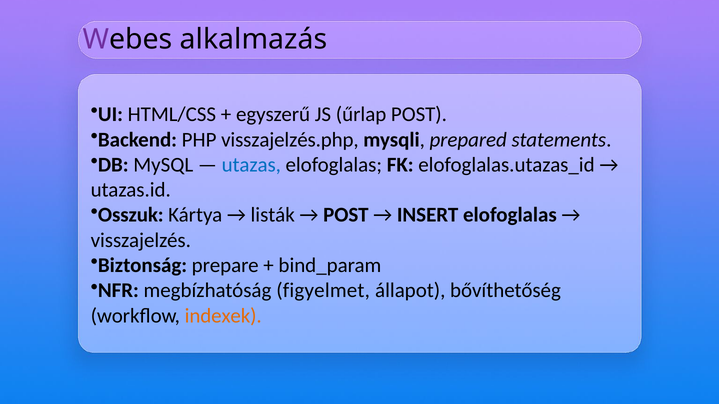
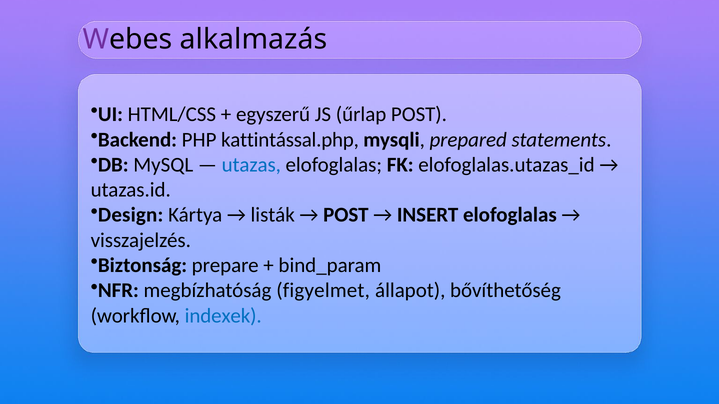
visszajelzés.php: visszajelzés.php -> kattintással.php (290, 140)
Osszuk: Osszuk -> Design (131, 215)
indexek colour: orange -> blue (223, 316)
